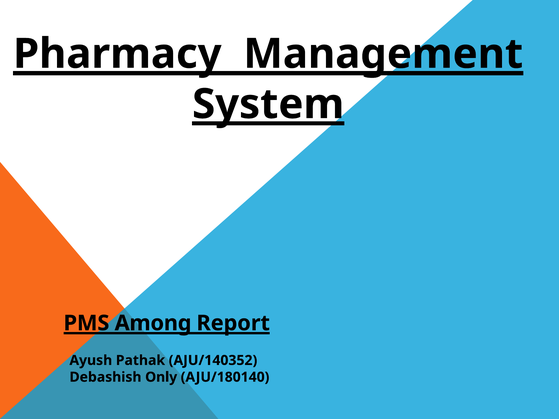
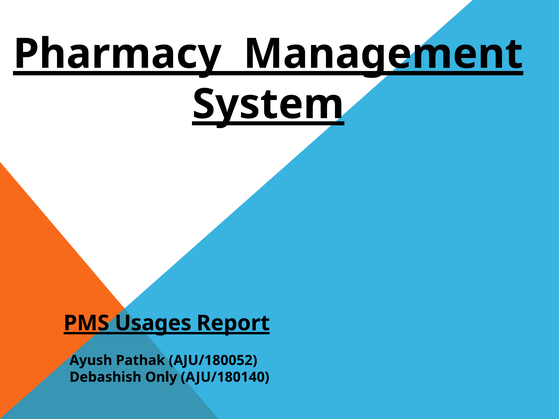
Among: Among -> Usages (153, 323)
AJU/140352: AJU/140352 -> AJU/180052 (213, 361)
